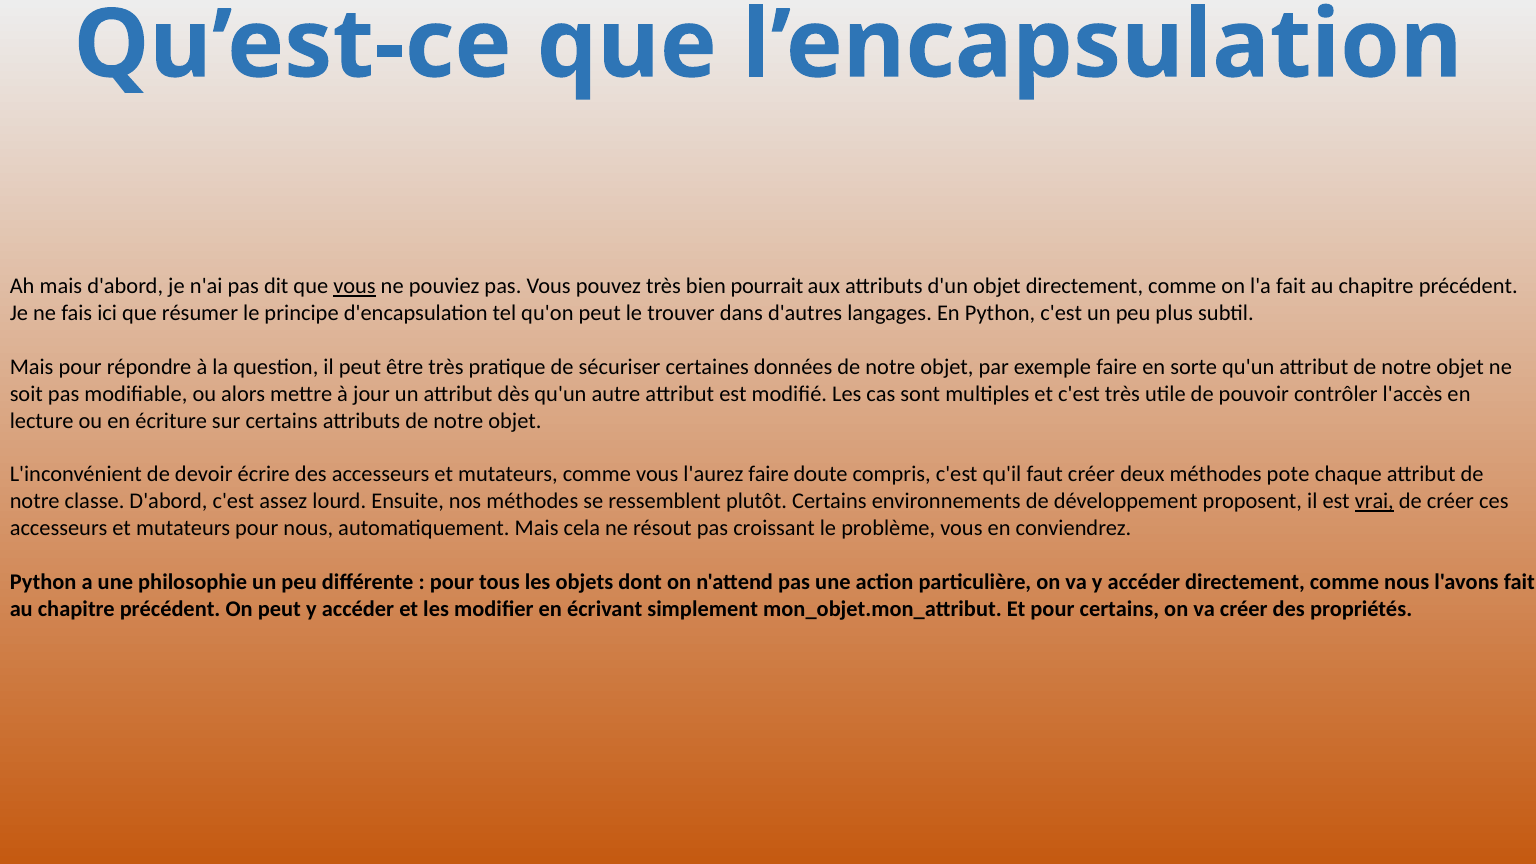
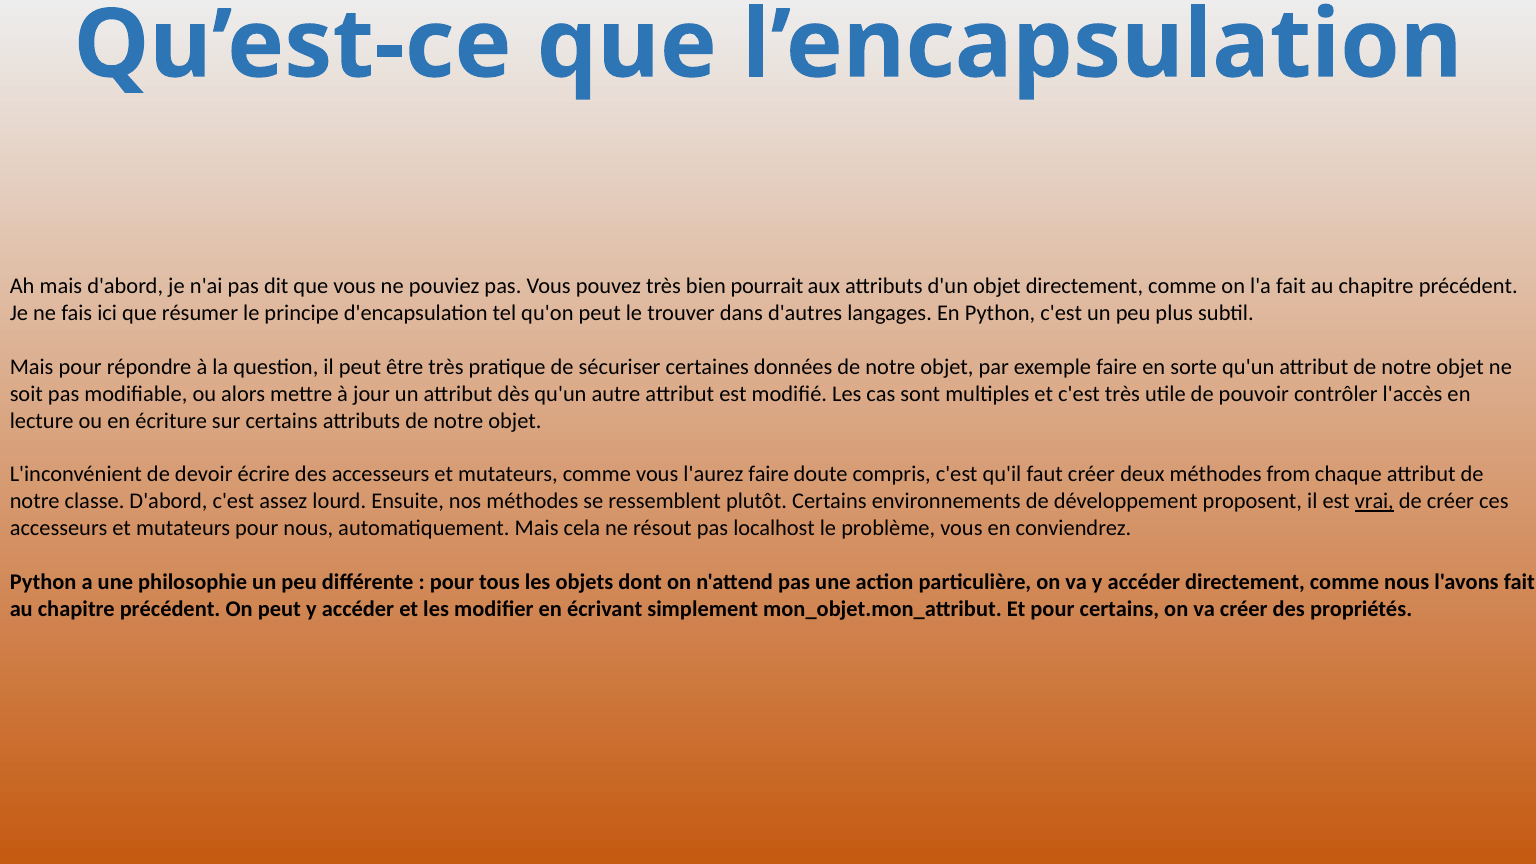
vous underline: present -> none (355, 286)
pote: pote -> from (1288, 475)
croissant: croissant -> localhost (774, 528)
